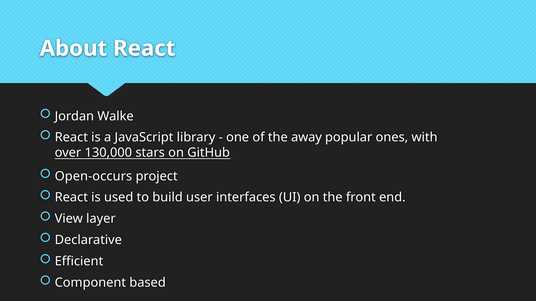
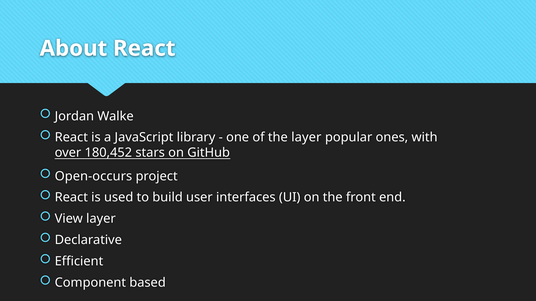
the away: away -> layer (306, 138)
130,000: 130,000 -> 180,452 (108, 153)
